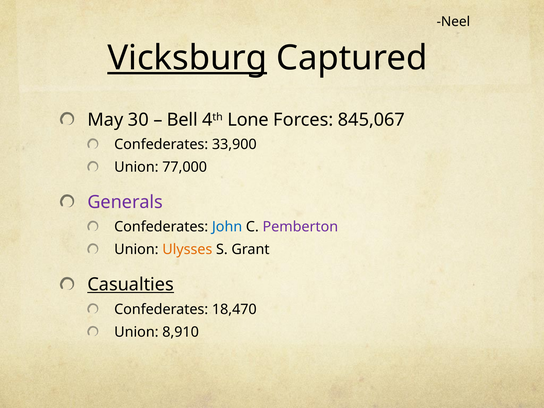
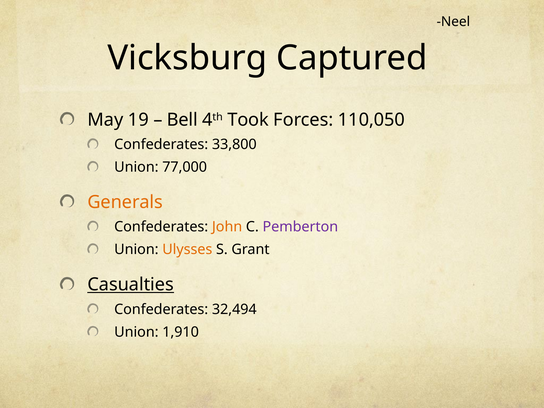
Vicksburg underline: present -> none (187, 58)
30: 30 -> 19 (138, 120)
Lone: Lone -> Took (248, 120)
845,067: 845,067 -> 110,050 (371, 120)
33,900: 33,900 -> 33,800 (234, 145)
Generals colour: purple -> orange (125, 202)
John colour: blue -> orange (227, 227)
18,470: 18,470 -> 32,494 (234, 309)
8,910: 8,910 -> 1,910 (181, 332)
